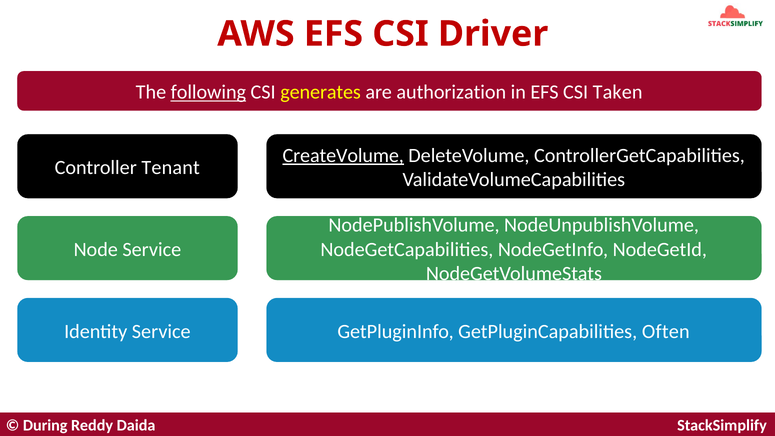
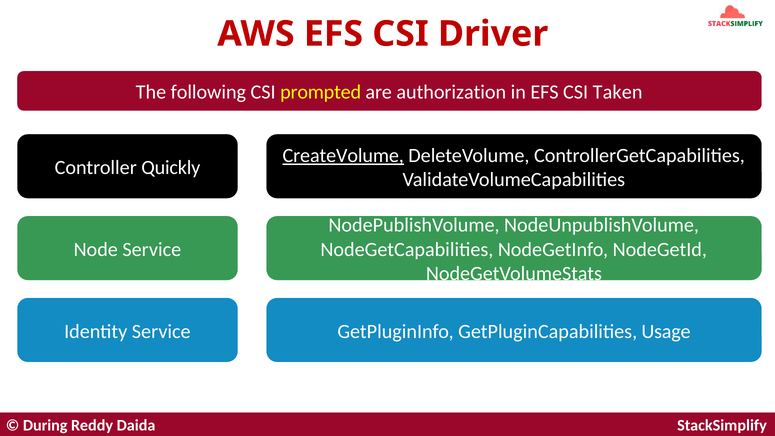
following underline: present -> none (208, 92)
generates: generates -> prompted (321, 92)
Tenant: Tenant -> Quickly (171, 168)
Often: Often -> Usage (666, 331)
